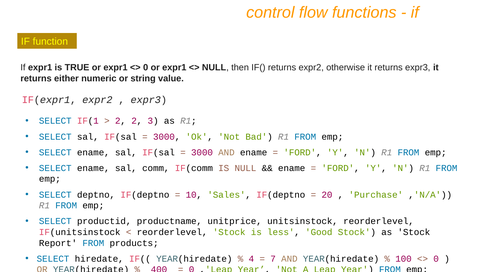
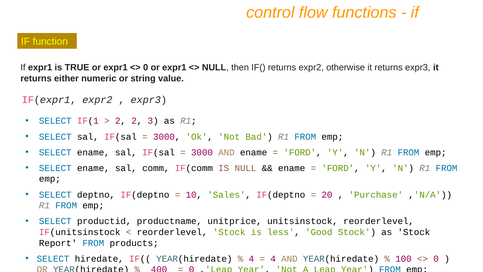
7: 7 -> 4 (273, 258)
